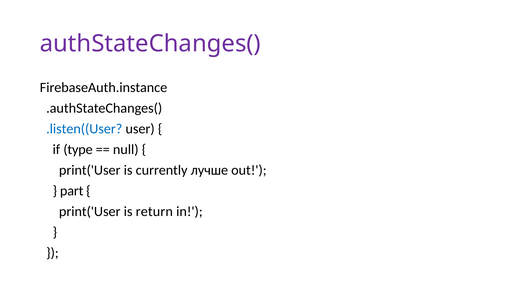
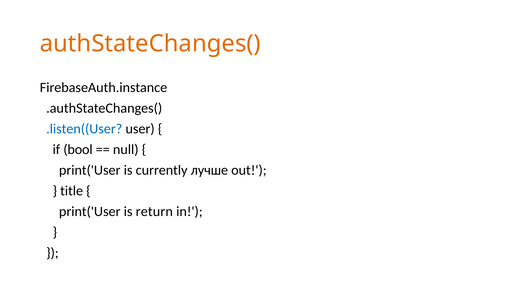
authStateChanges( colour: purple -> orange (150, 44)
type: type -> bool (78, 150)
part: part -> title (72, 191)
